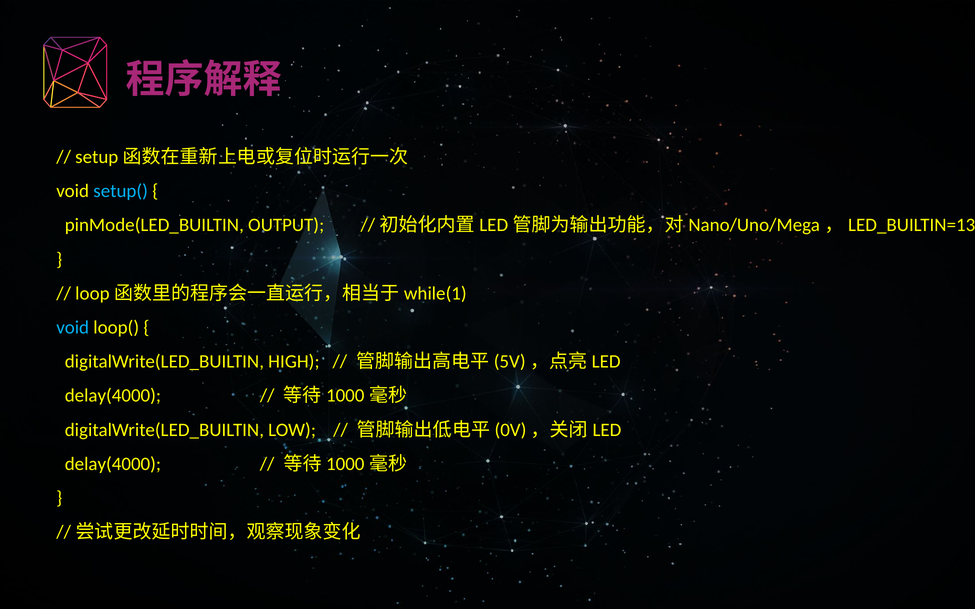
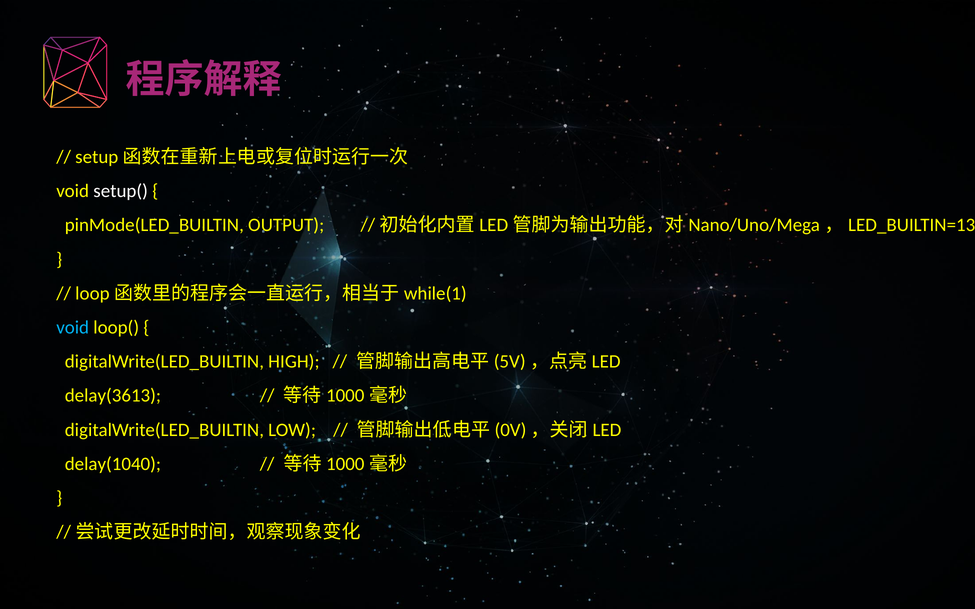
setup( colour: light blue -> white (121, 191)
delay(4000: delay(4000 -> delay(3613 (113, 396)
delay(4000: delay(4000 -> delay(1040 (113, 464)
